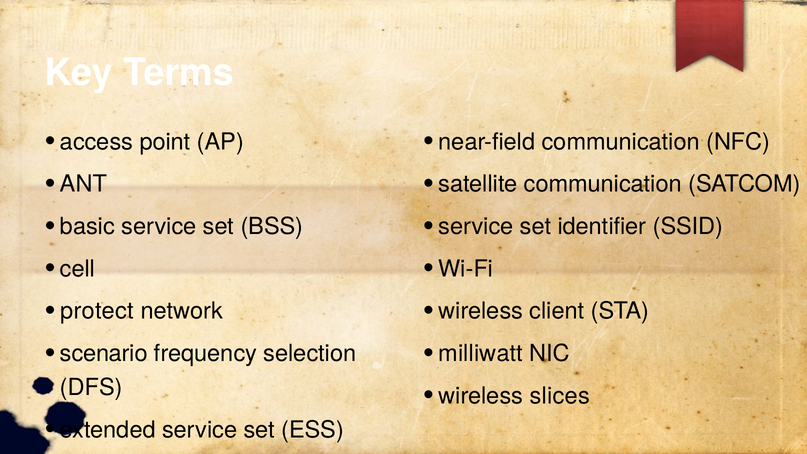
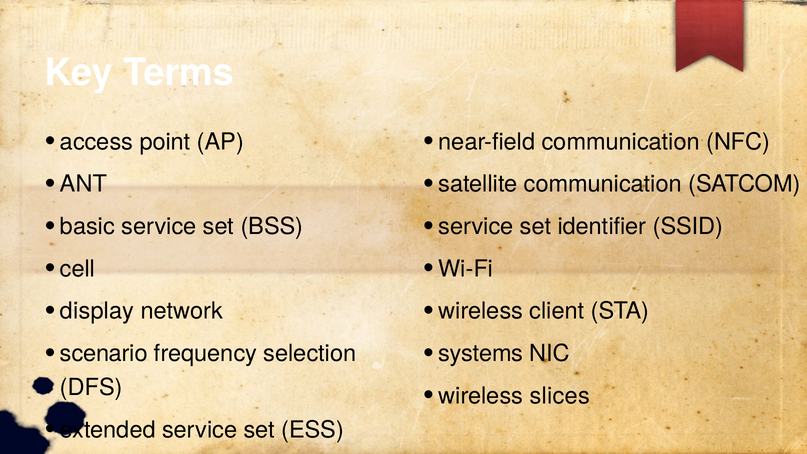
protect: protect -> display (97, 311)
milliwatt: milliwatt -> systems (481, 353)
